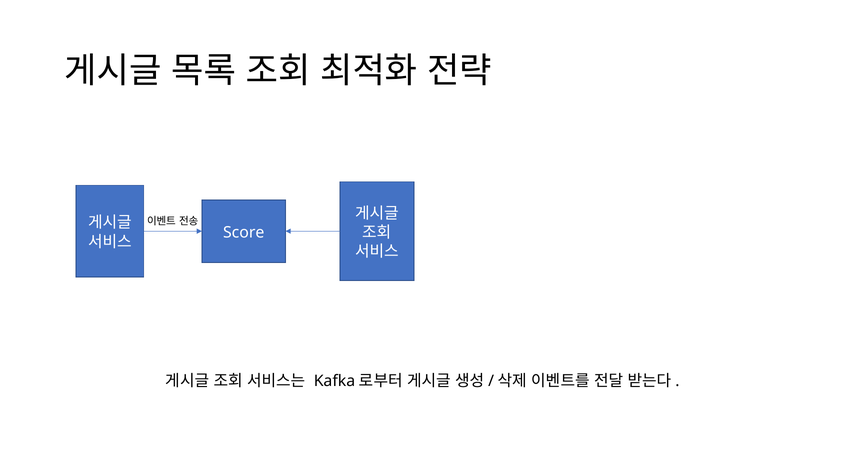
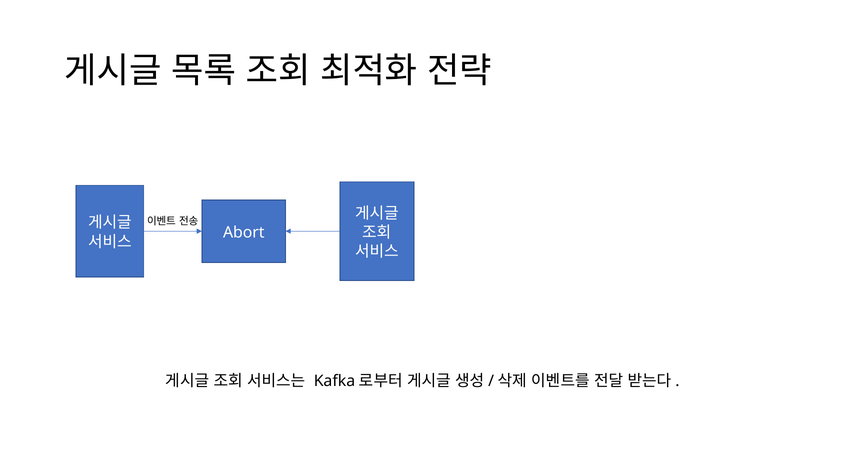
Score: Score -> Abort (244, 232)
